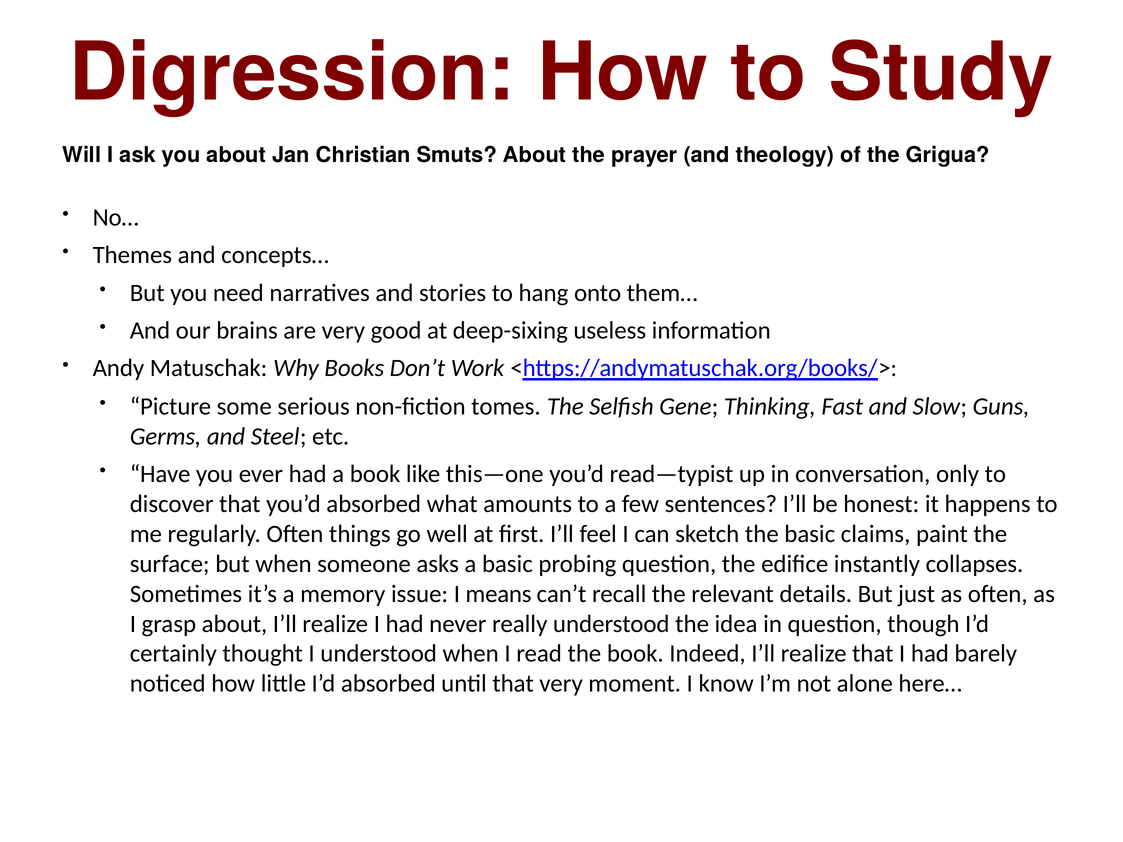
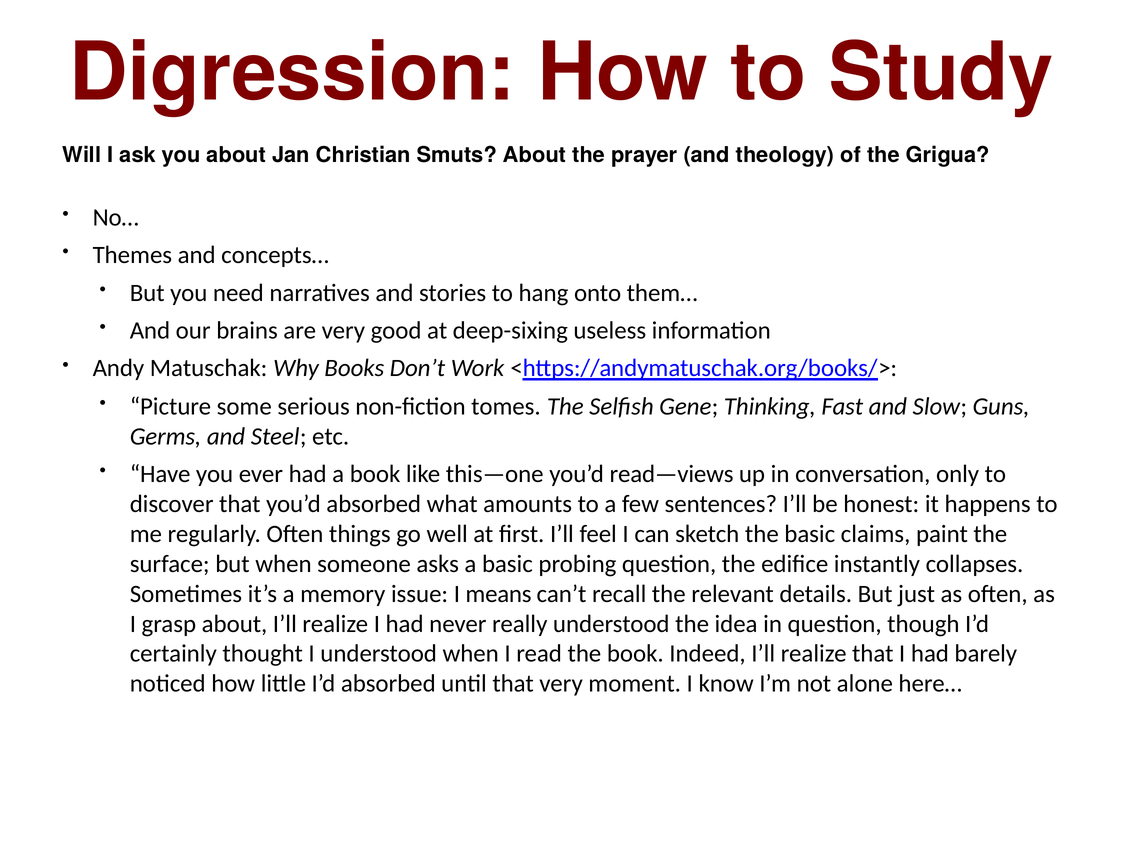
read—typist: read—typist -> read—views (672, 474)
